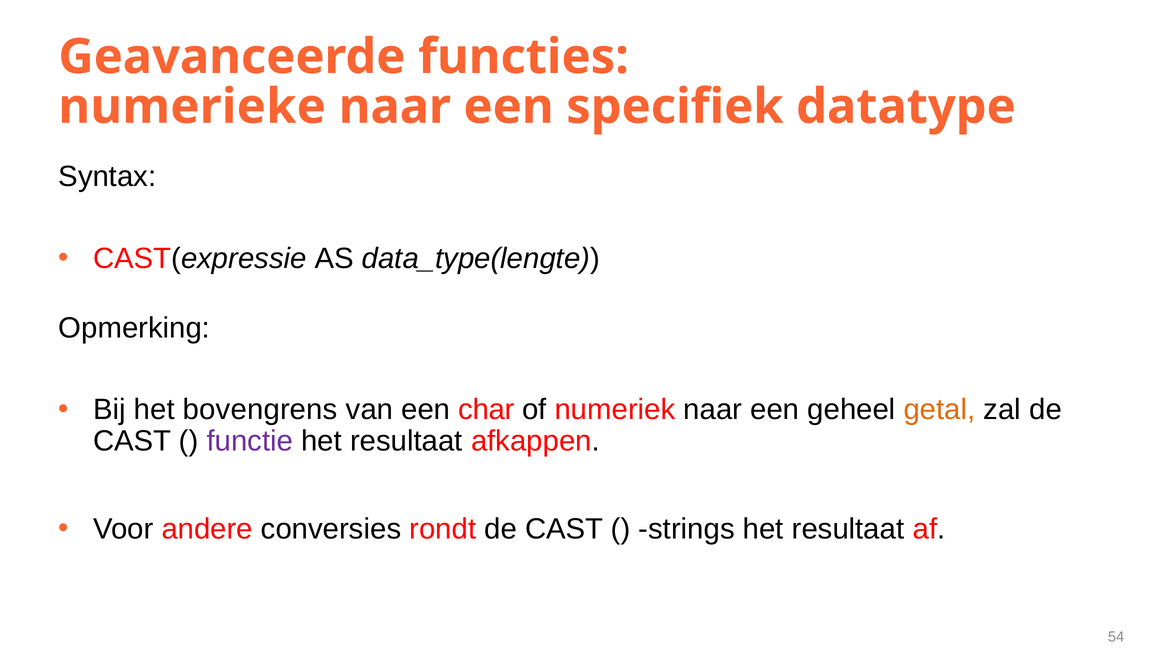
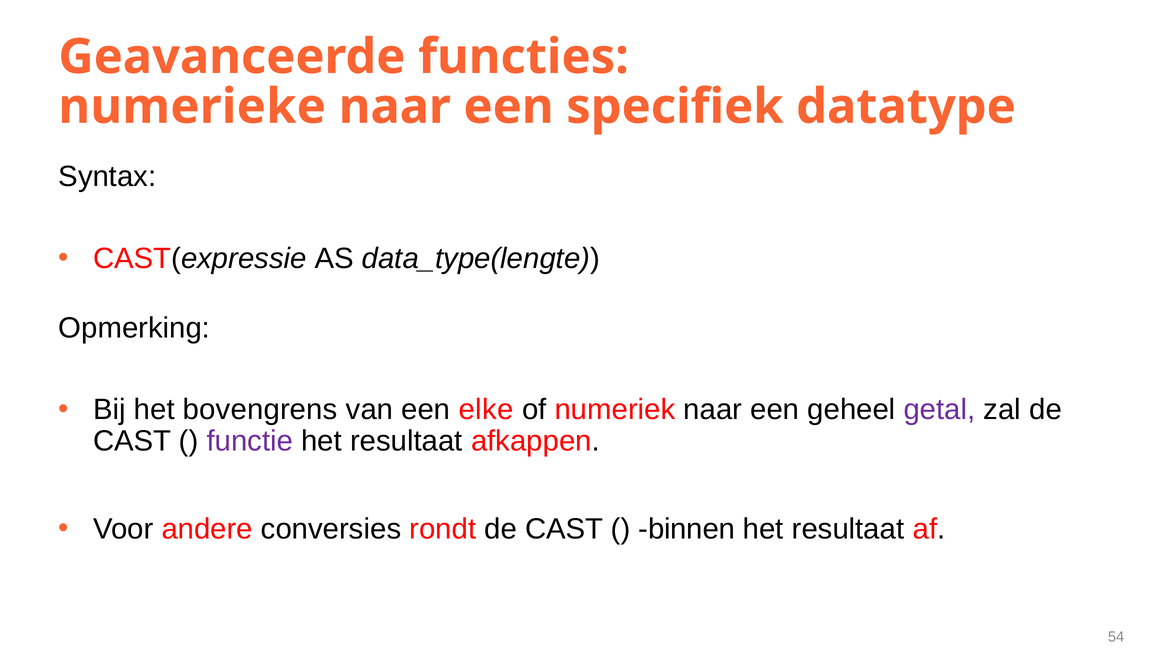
char: char -> elke (486, 410)
getal colour: orange -> purple (939, 410)
strings: strings -> binnen (687, 529)
